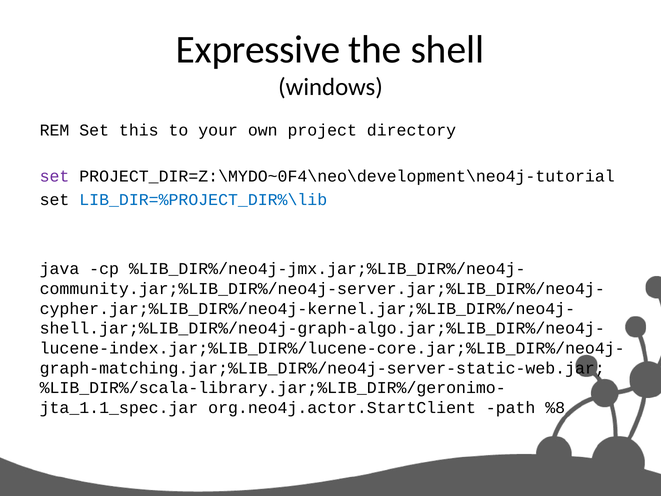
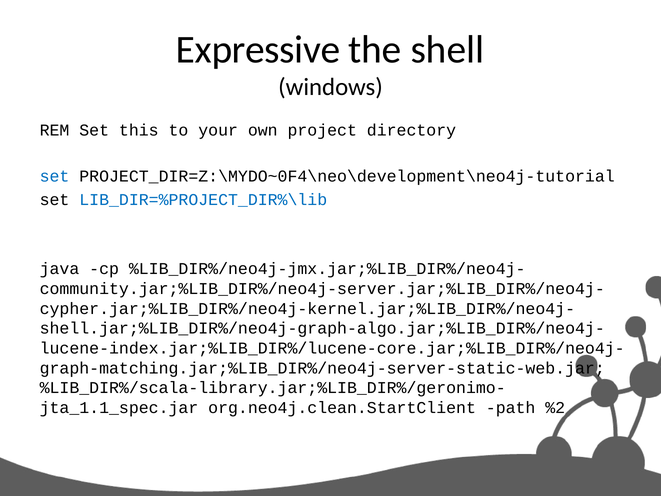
set colour: purple -> blue (55, 176)
org.neo4j.actor.StartClient: org.neo4j.actor.StartClient -> org.neo4j.clean.StartClient (342, 408)
%8: %8 -> %2 (555, 408)
